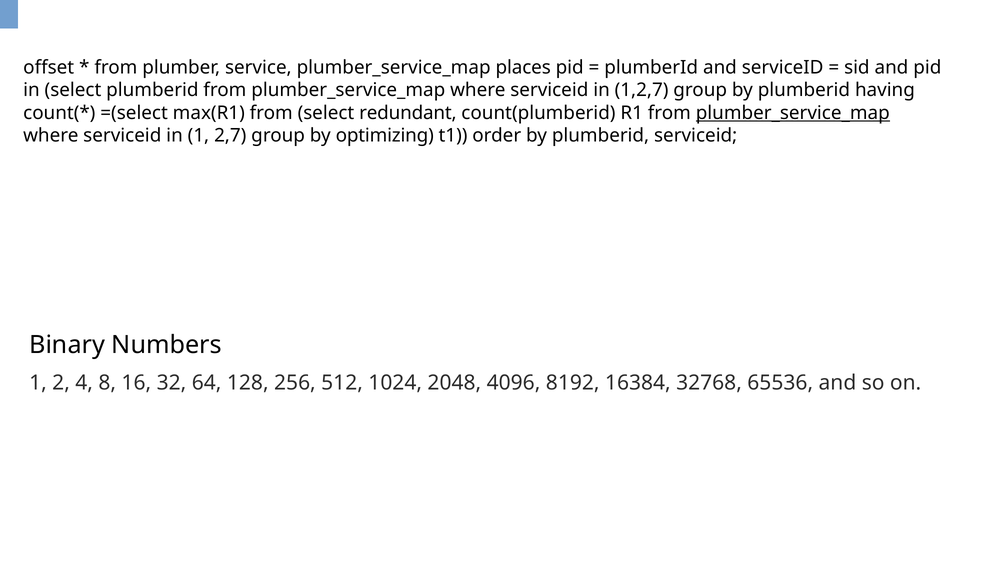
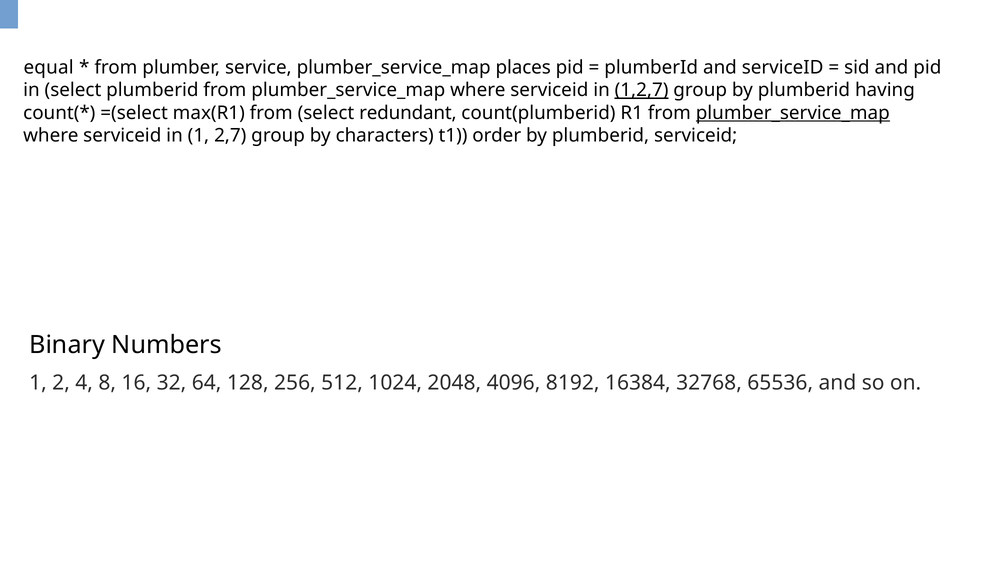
offset: offset -> equal (49, 68)
1,2,7 underline: none -> present (642, 90)
optimizing: optimizing -> characters (385, 136)
